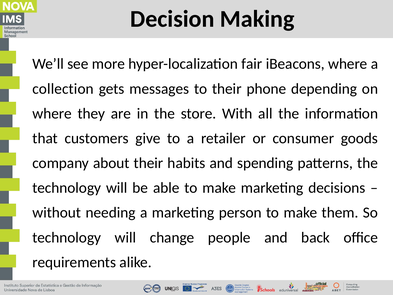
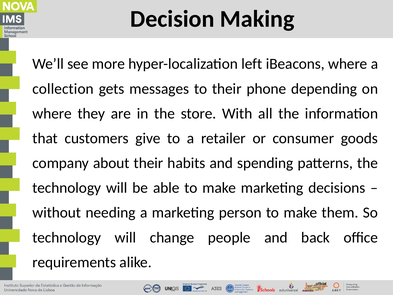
fair: fair -> left (252, 64)
